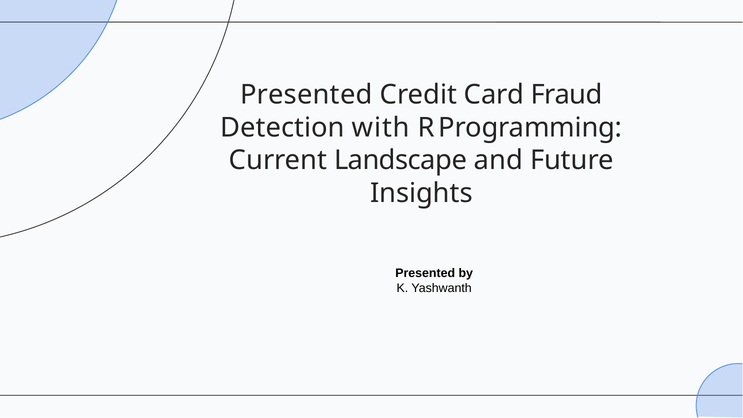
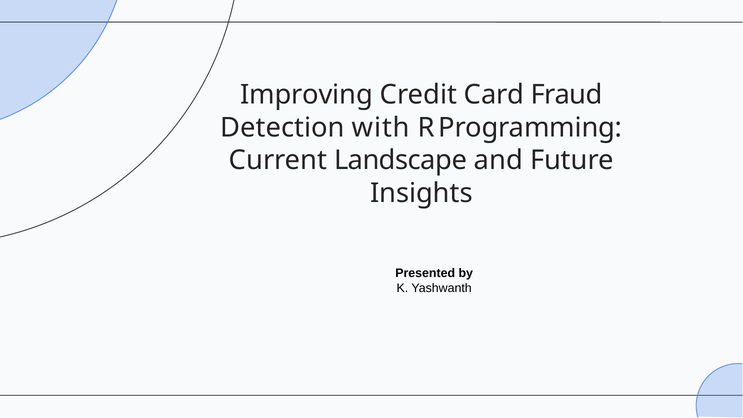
Presented: Presented -> Improving (306, 95)
